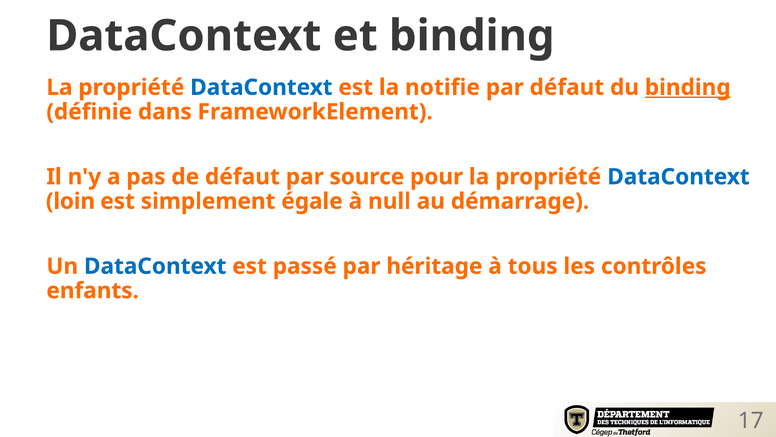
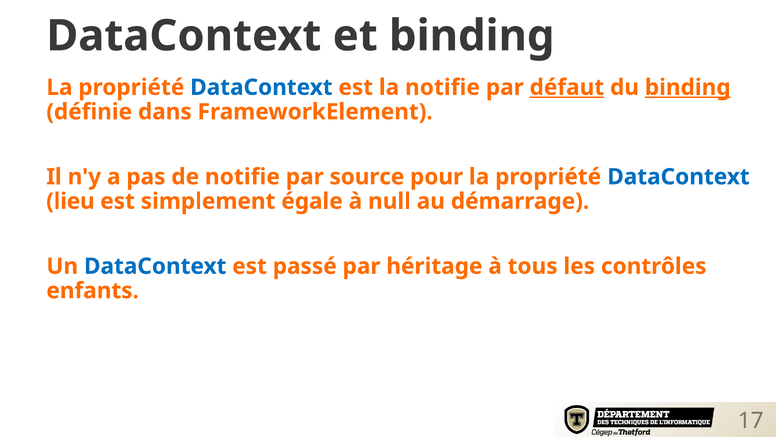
défaut underline: none -> present (567, 87)
de défaut: défaut -> notifie (242, 177)
loin: loin -> lieu (70, 201)
